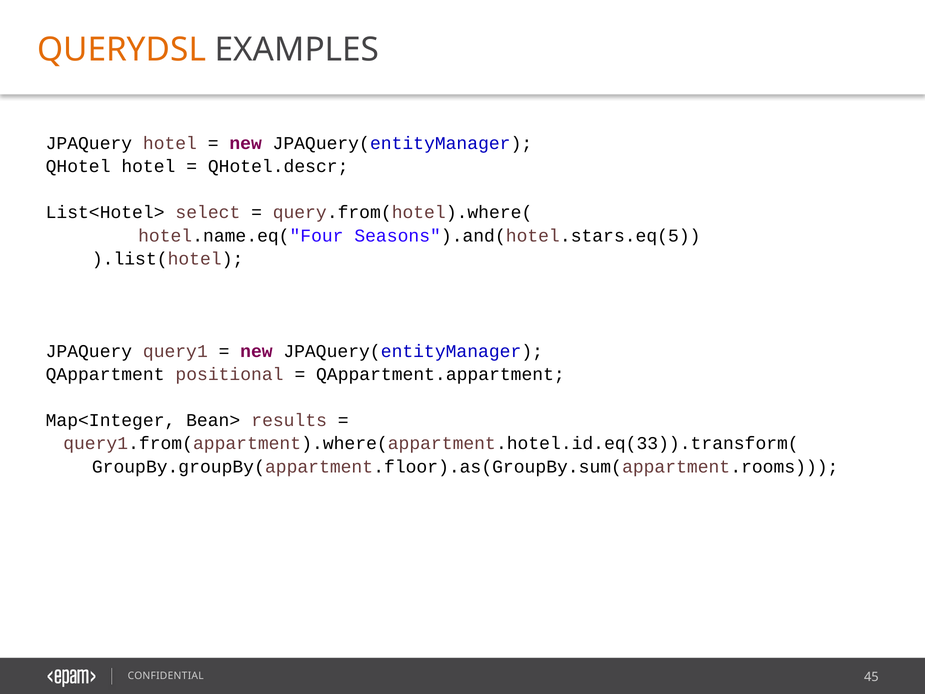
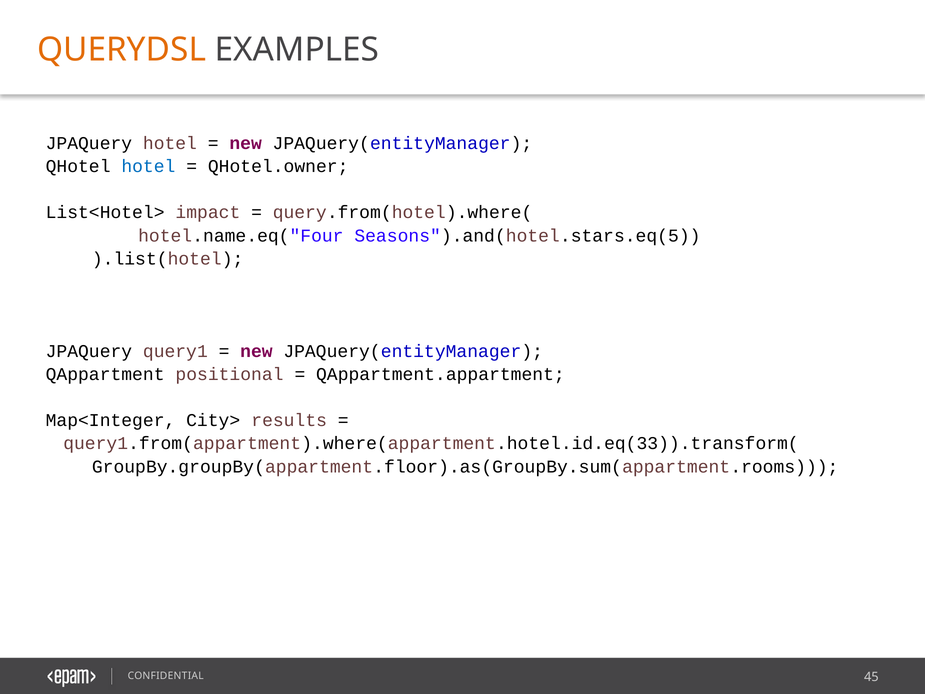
hotel colour: black -> blue (148, 166)
QHotel.descr: QHotel.descr -> QHotel.owner (278, 166)
select: select -> impact (208, 212)
Bean>: Bean> -> City> (213, 420)
